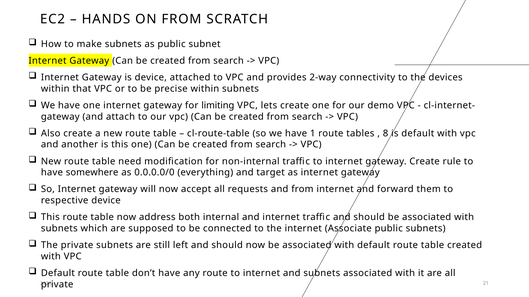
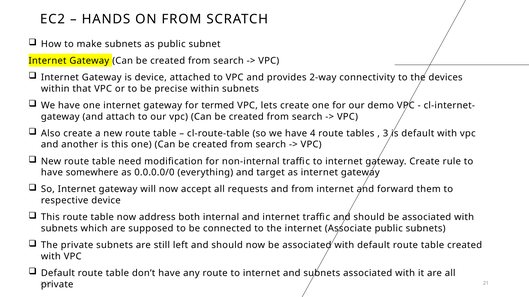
limiting: limiting -> termed (218, 106)
1: 1 -> 4 (313, 134)
8: 8 -> 3 (386, 134)
